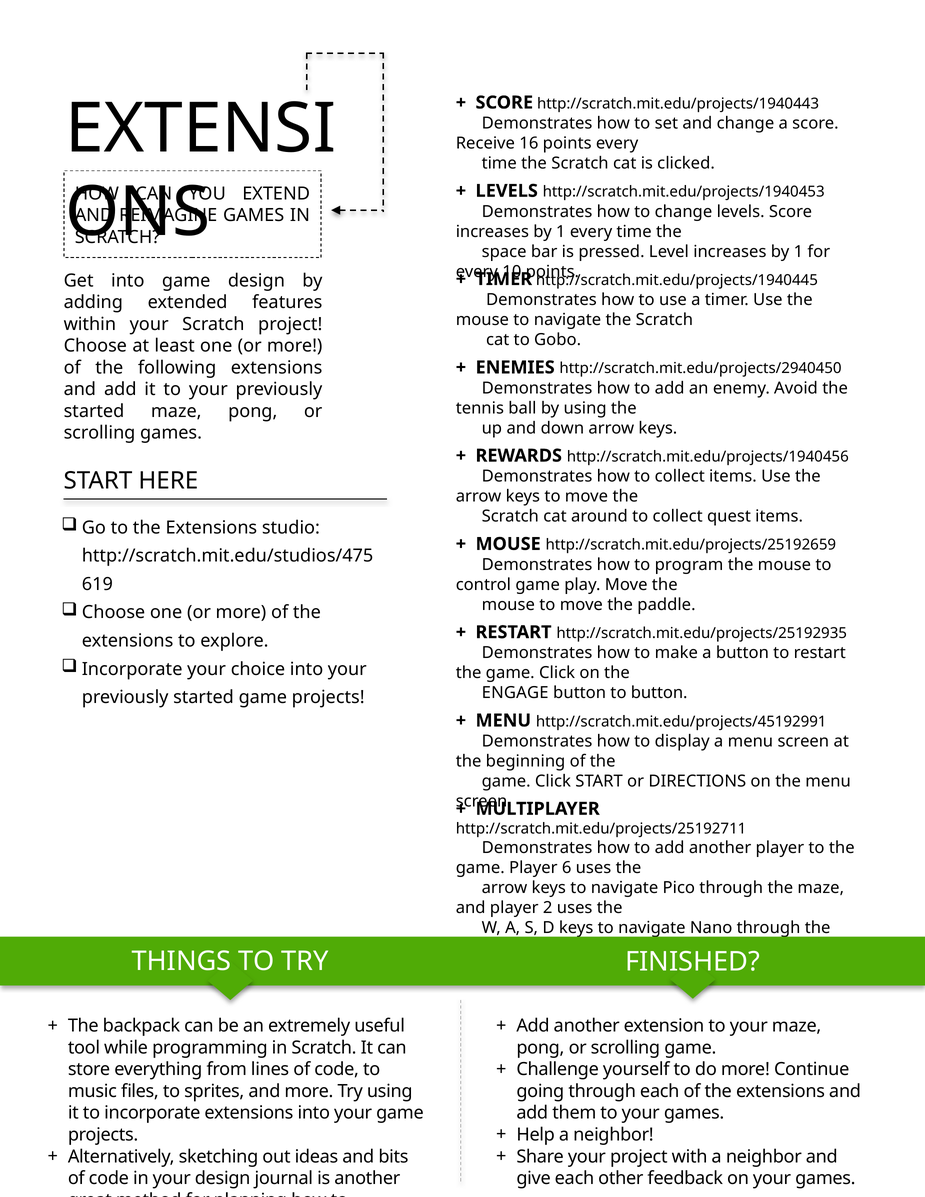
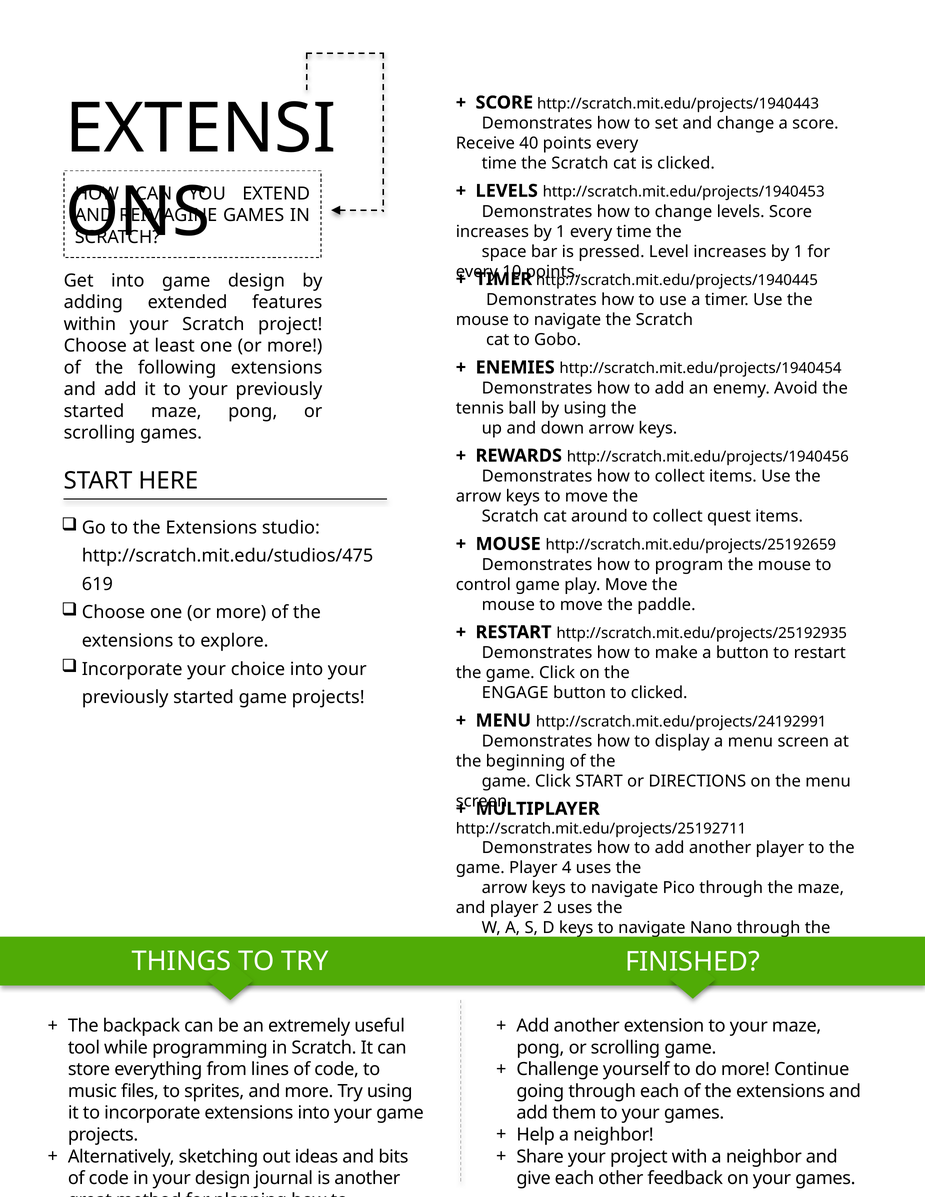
16: 16 -> 40 (529, 143)
http://scratch.mit.edu/projects/2940450: http://scratch.mit.edu/projects/2940450 -> http://scratch.mit.edu/projects/1940454 (701, 368)
to button: button -> clicked (659, 693)
http://scratch.mit.edu/projects/45192991: http://scratch.mit.edu/projects/45192991 -> http://scratch.mit.edu/projects/24192991 (681, 722)
6: 6 -> 4 (567, 868)
